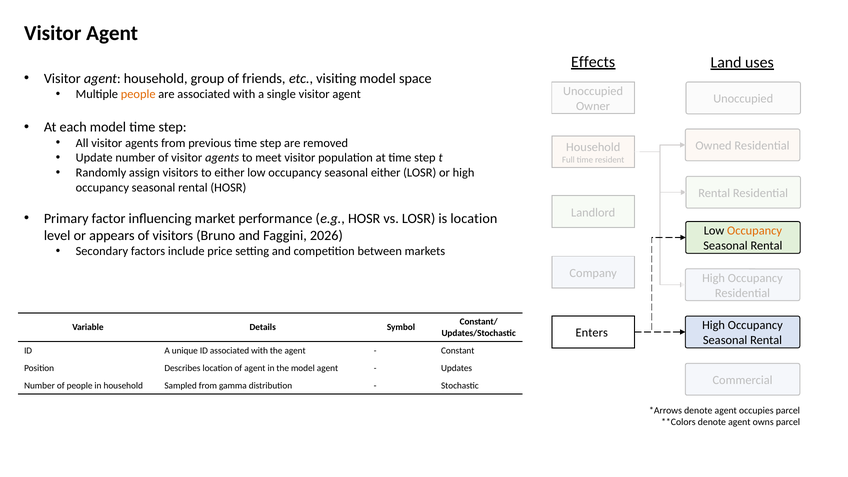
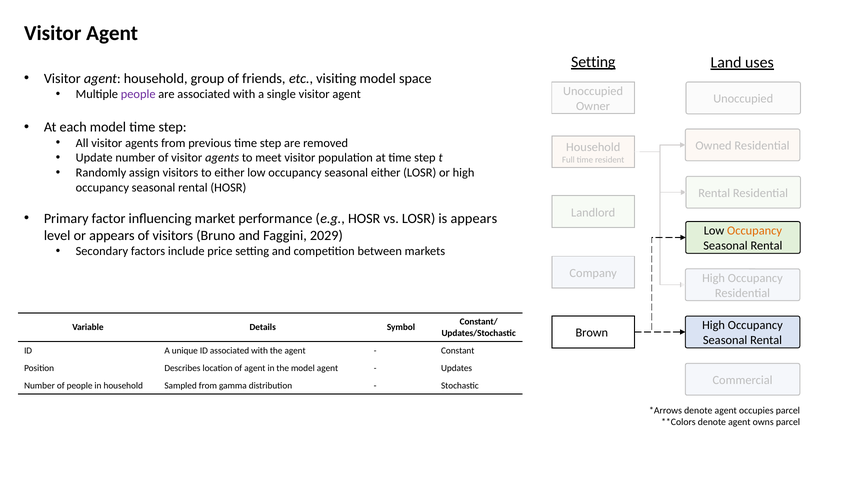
Effects: Effects -> Setting (593, 62)
people colour: orange -> purple (138, 94)
is location: location -> appears (474, 218)
2026: 2026 -> 2029 (326, 235)
Enters: Enters -> Brown (592, 333)
